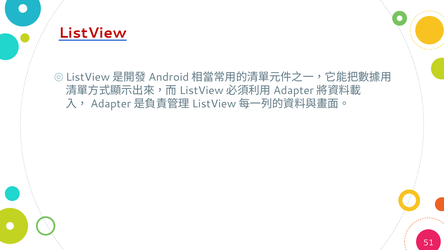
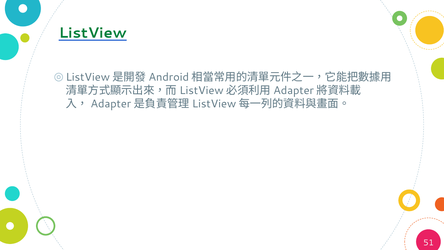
ListView colour: red -> green (93, 33)
